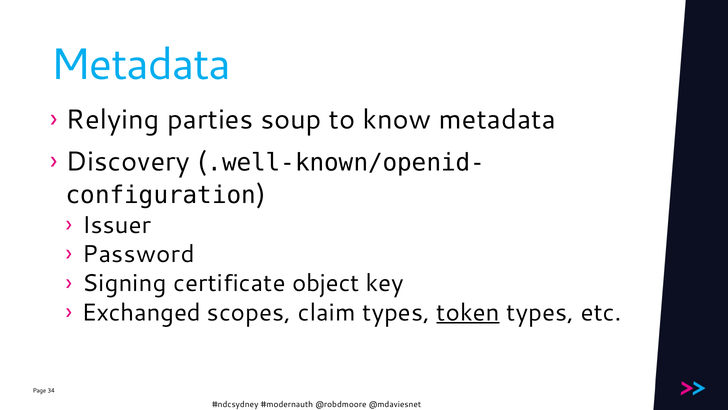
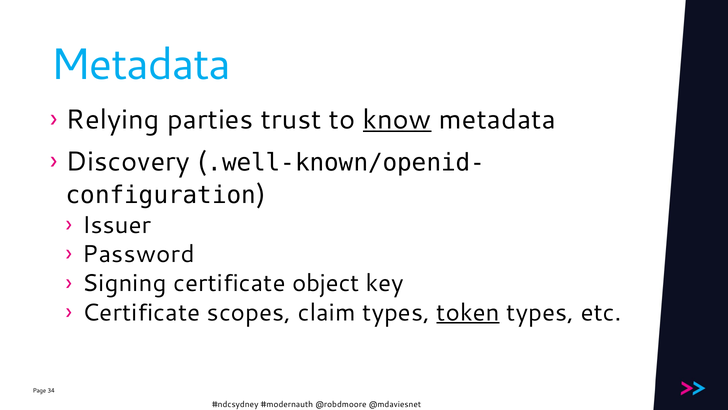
soup: soup -> trust (291, 119)
know underline: none -> present (397, 119)
Exchanged: Exchanged -> Certificate (141, 312)
